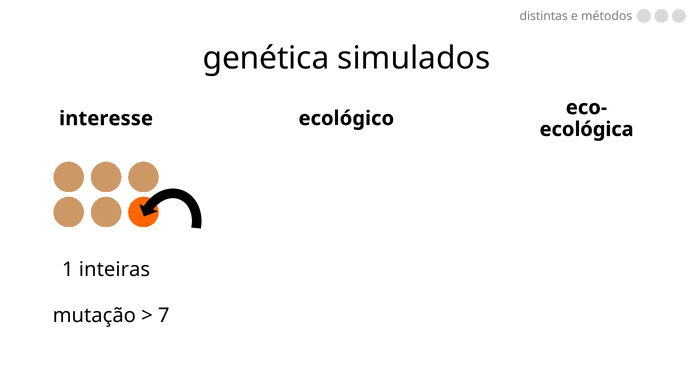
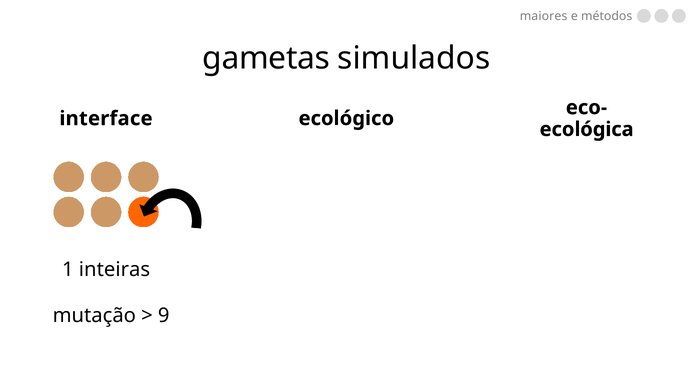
distintas: distintas -> maiores (544, 16)
genética: genética -> gametas (266, 58)
interesse: interesse -> interface (106, 119)
7: 7 -> 9 (164, 316)
